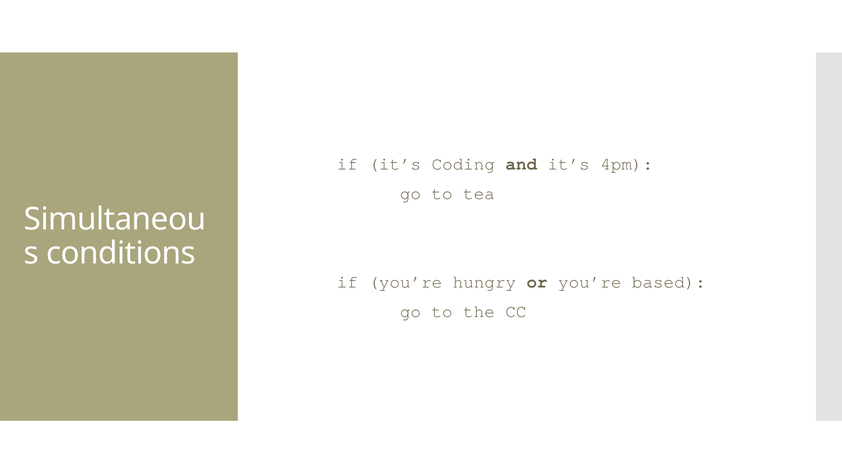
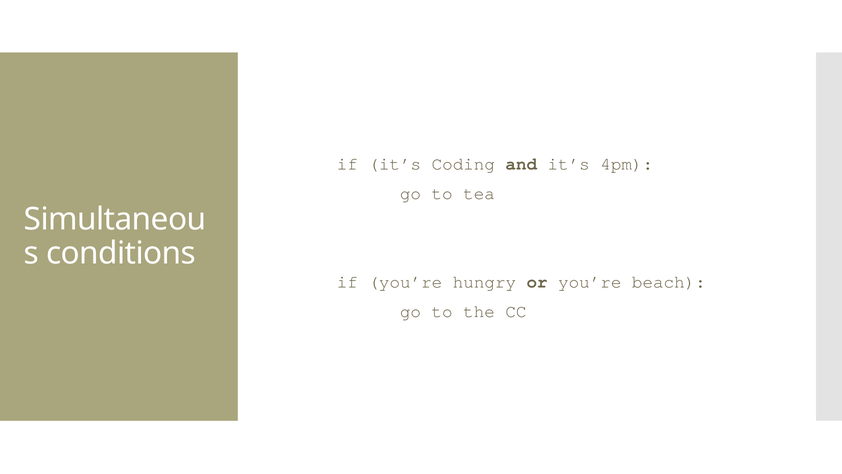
based: based -> beach (669, 282)
